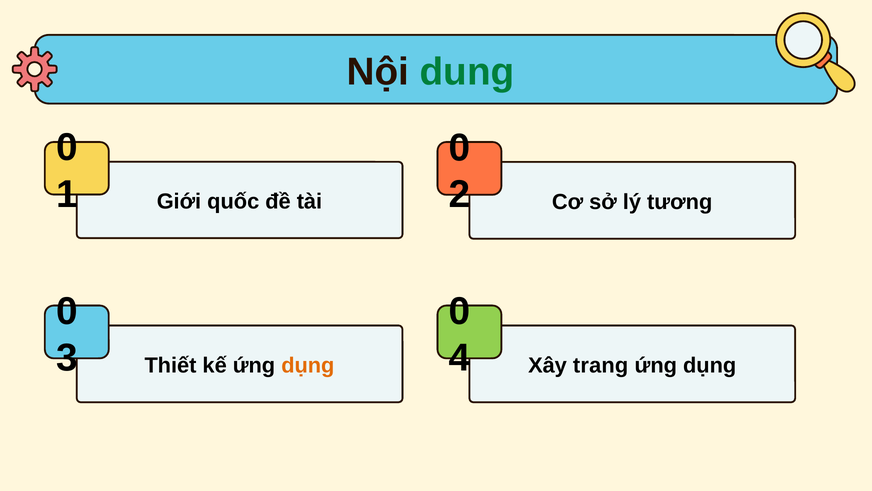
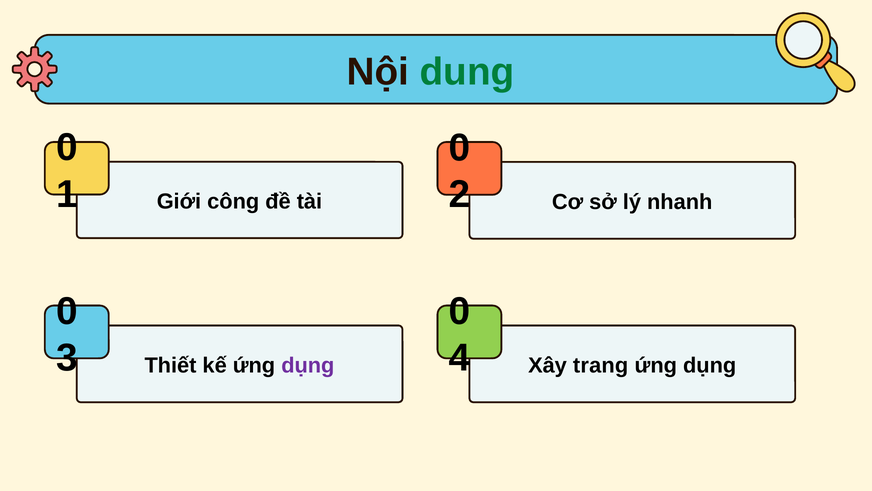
quốc: quốc -> công (233, 201)
tương: tương -> nhanh (680, 202)
dụng colour: orange -> purple (308, 365)
